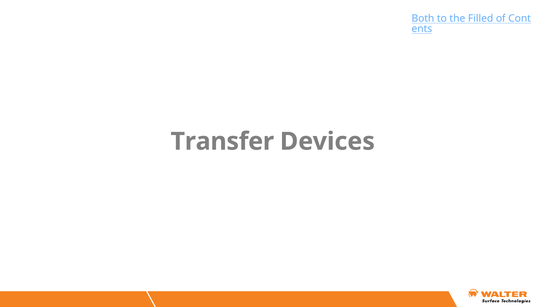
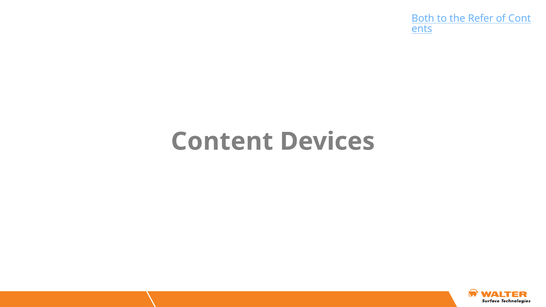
Filled: Filled -> Refer (481, 19)
Transfer: Transfer -> Content (222, 141)
